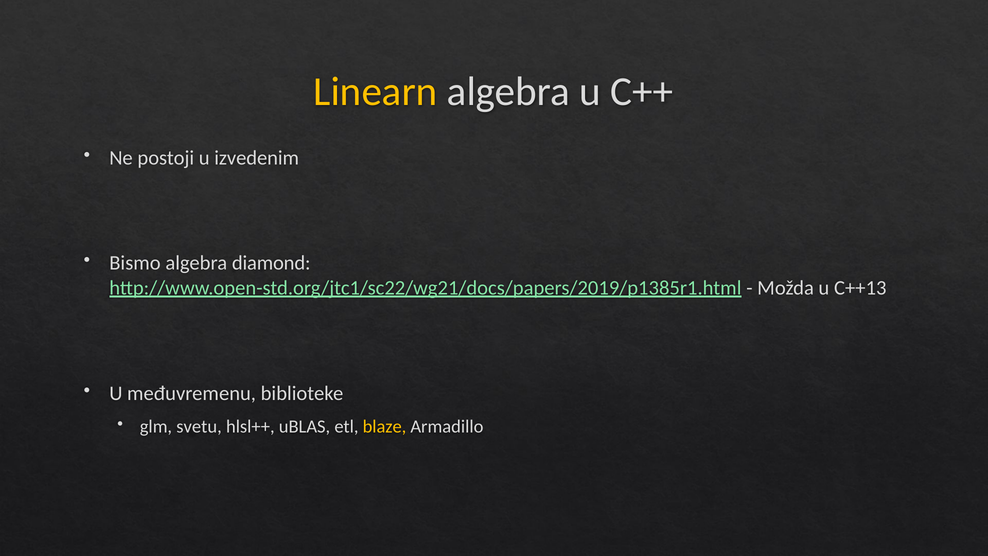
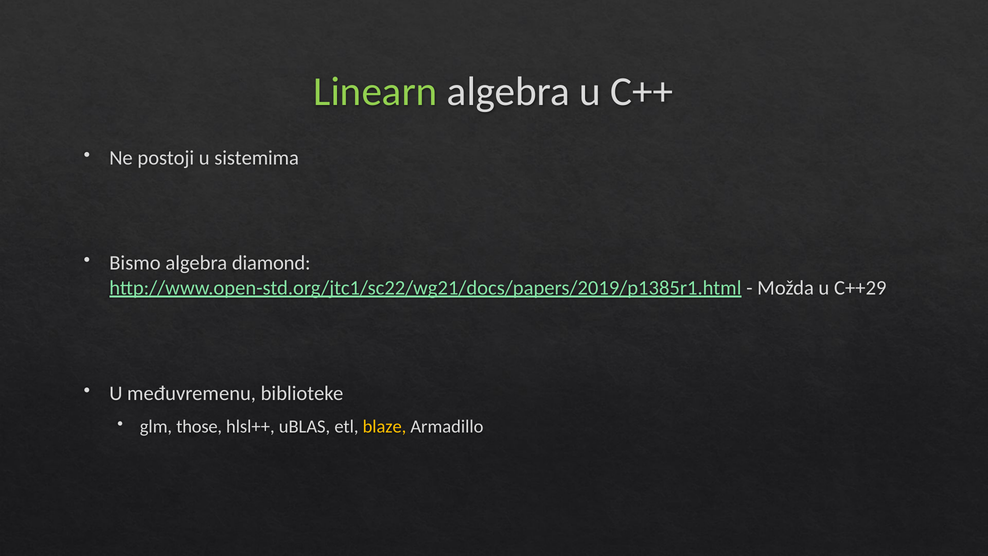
Linearn colour: yellow -> light green (375, 92)
izvedenim: izvedenim -> sistemima (257, 158)
C++13: C++13 -> C++29 (860, 288)
svetu: svetu -> those (199, 426)
